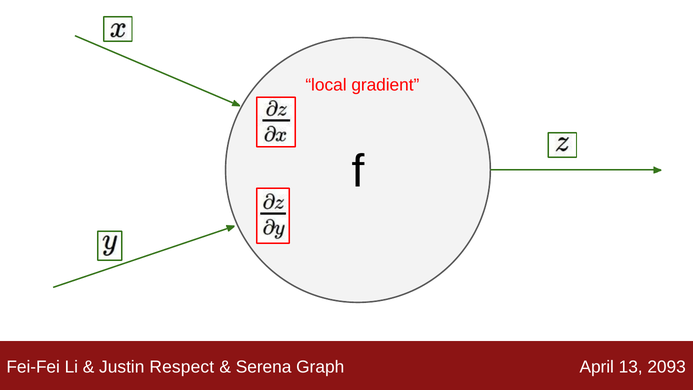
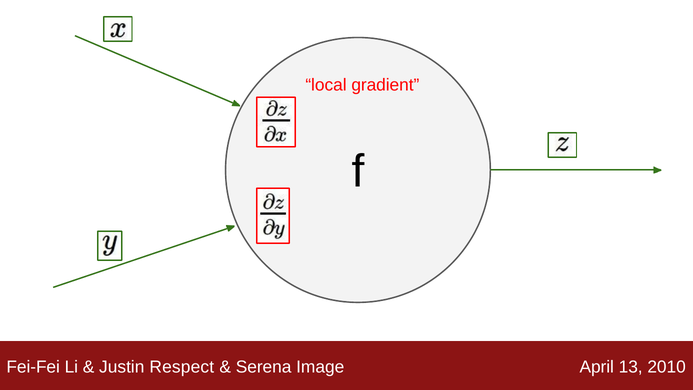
Graph: Graph -> Image (320, 367)
2093: 2093 -> 2010 (667, 367)
